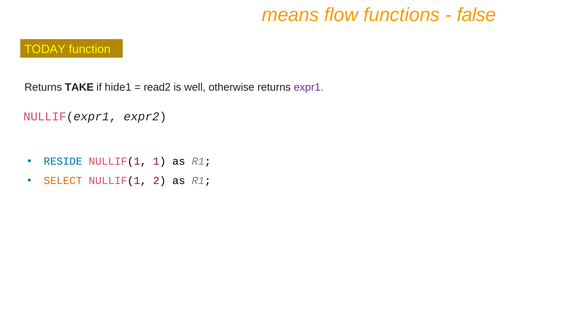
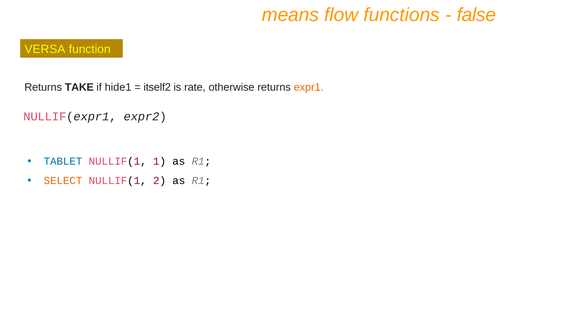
TODAY: TODAY -> VERSA (45, 49)
read2: read2 -> itself2 (157, 87)
well: well -> rate (195, 87)
expr1 colour: purple -> orange (309, 87)
RESIDE: RESIDE -> TABLET (63, 161)
